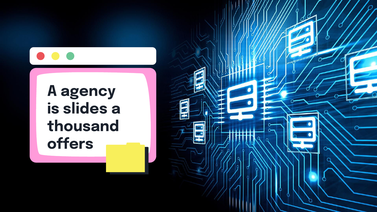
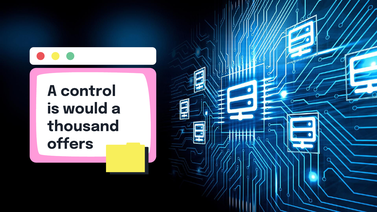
agency: agency -> control (88, 91)
slides: slides -> would (85, 109)
